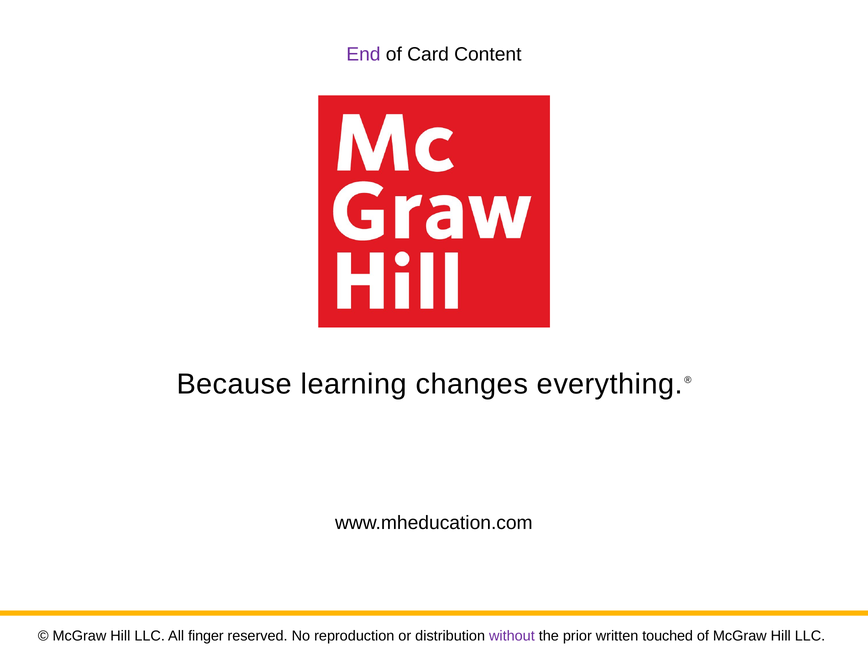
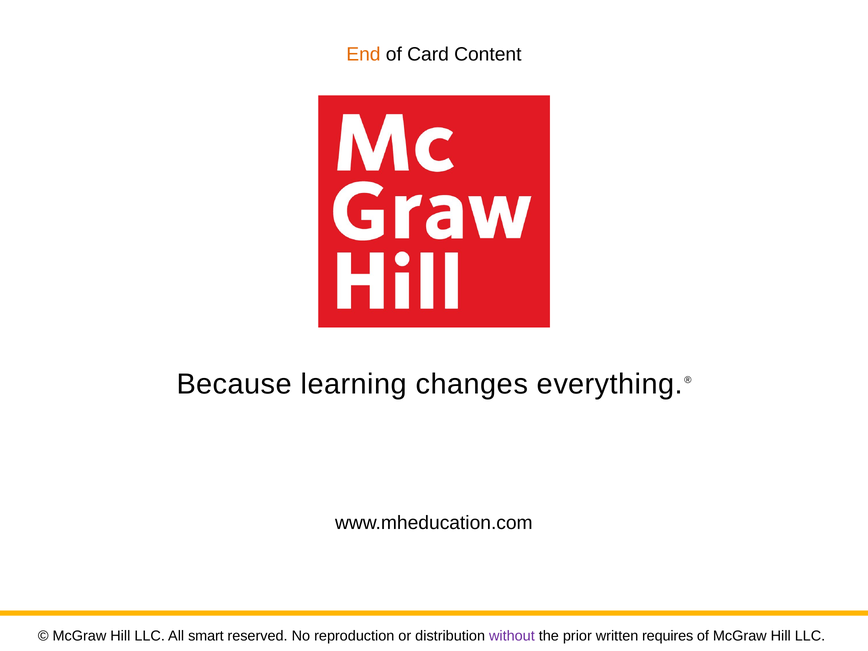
End colour: purple -> orange (363, 54)
finger: finger -> smart (206, 636)
touched: touched -> requires (668, 636)
